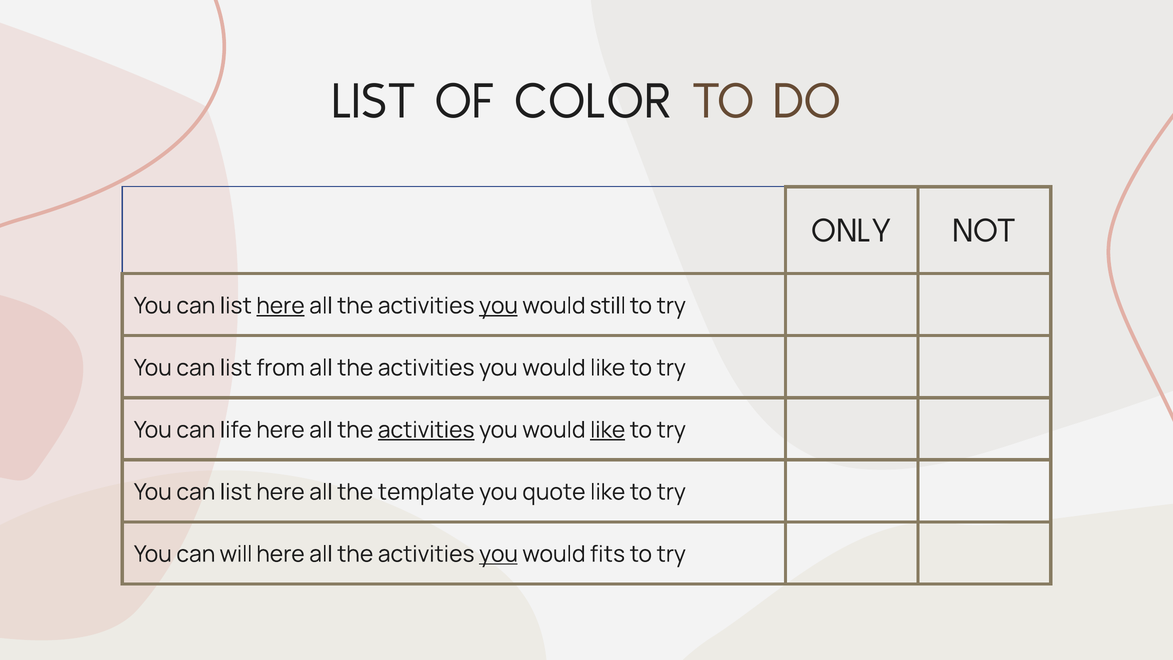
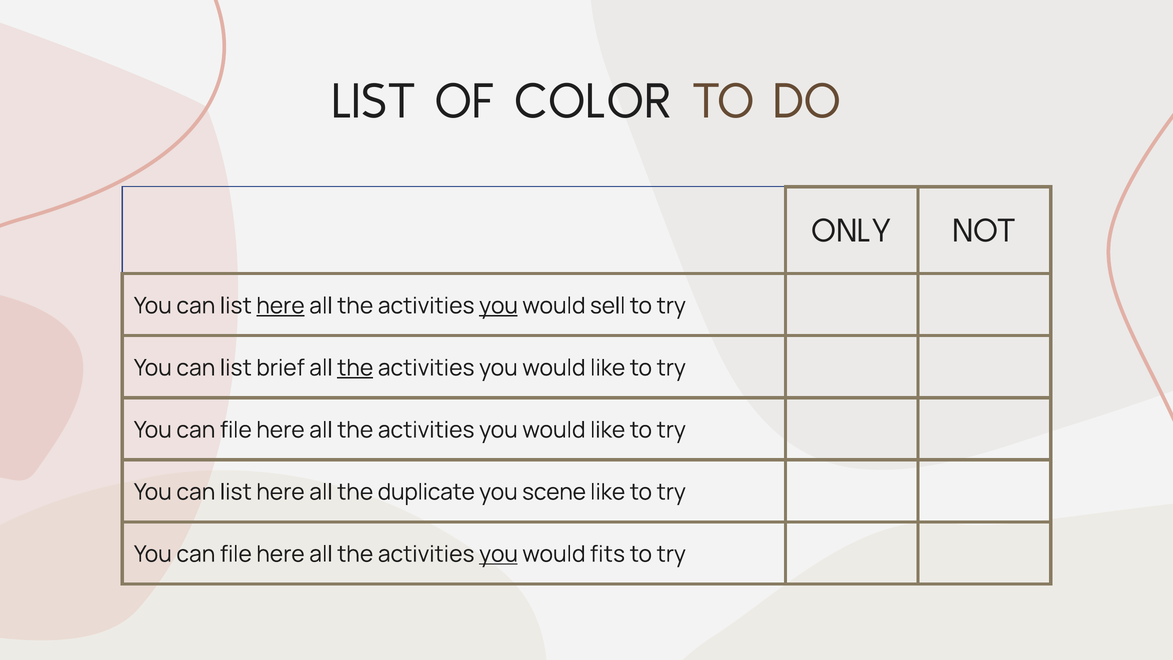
still: still -> sell (608, 306)
from: from -> brief (280, 368)
the underline: none -> present (355, 368)
life: life -> file (236, 430)
activities underline: present -> none (426, 430)
like underline: present -> none (608, 430)
template: template -> duplicate (426, 492)
quote: quote -> scene (554, 492)
will: will -> file (236, 554)
